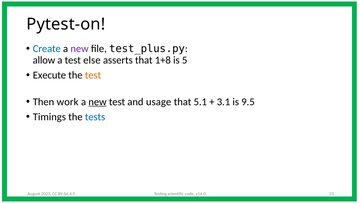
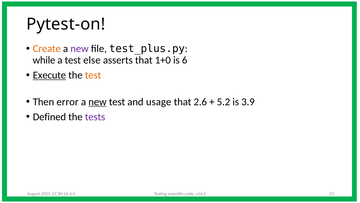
Create colour: blue -> orange (47, 49)
allow: allow -> while (44, 60)
1+8: 1+8 -> 1+0 (163, 60)
5: 5 -> 6 (185, 60)
Execute underline: none -> present (49, 75)
work: work -> error (68, 102)
5.1: 5.1 -> 2.6 (200, 102)
3.1: 3.1 -> 5.2 (223, 102)
9.5: 9.5 -> 3.9 (248, 102)
Timings: Timings -> Defined (49, 117)
tests colour: blue -> purple (95, 117)
